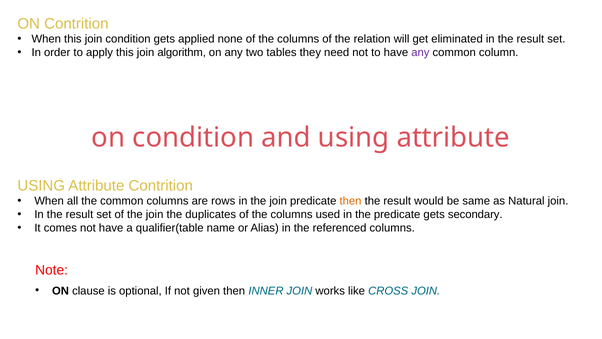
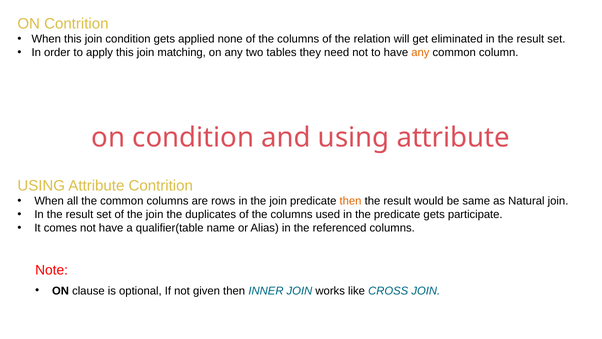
algorithm: algorithm -> matching (182, 53)
any colour: purple -> orange (420, 53)
secondary: secondary -> participate (475, 214)
